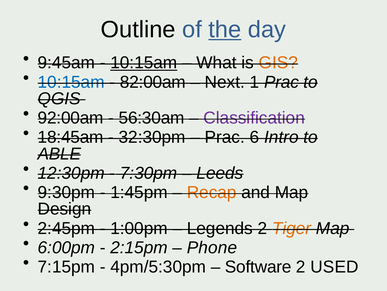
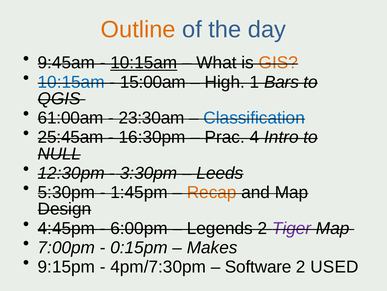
Outline colour: black -> orange (138, 29)
the underline: present -> none (225, 29)
82:00am: 82:00am -> 15:00am (153, 82)
Next: Next -> High (225, 82)
1 Prac: Prac -> Bars (281, 82)
92:00am: 92:00am -> 61:00am (71, 118)
56:30am: 56:30am -> 23:30am (152, 118)
Classification colour: purple -> blue (254, 118)
18:45am: 18:45am -> 25:45am (71, 137)
32:30pm: 32:30pm -> 16:30pm (152, 137)
6: 6 -> 4 (254, 137)
ABLE: ABLE -> NULL (59, 153)
7:30pm: 7:30pm -> 3:30pm (149, 173)
9:30pm: 9:30pm -> 5:30pm (66, 192)
2:45pm: 2:45pm -> 4:45pm (66, 228)
1:00pm: 1:00pm -> 6:00pm (139, 228)
Tiger colour: orange -> purple (292, 228)
6:00pm: 6:00pm -> 7:00pm (66, 247)
2:15pm: 2:15pm -> 0:15pm (139, 247)
Phone: Phone -> Makes (212, 247)
7:15pm: 7:15pm -> 9:15pm (66, 266)
4pm/5:30pm: 4pm/5:30pm -> 4pm/7:30pm (158, 266)
